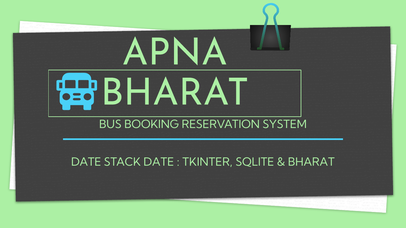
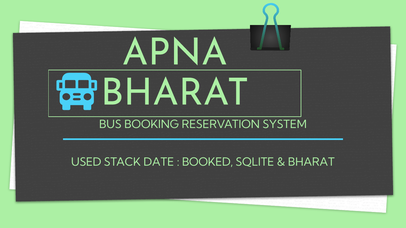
DATE: DATE -> USED (86, 162)
TKINTER: TKINTER -> BOOKED (208, 162)
